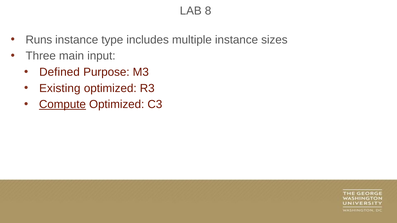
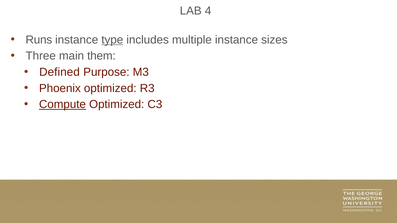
8: 8 -> 4 (208, 11)
type underline: none -> present (112, 40)
input: input -> them (101, 56)
Existing: Existing -> Phoenix (60, 88)
